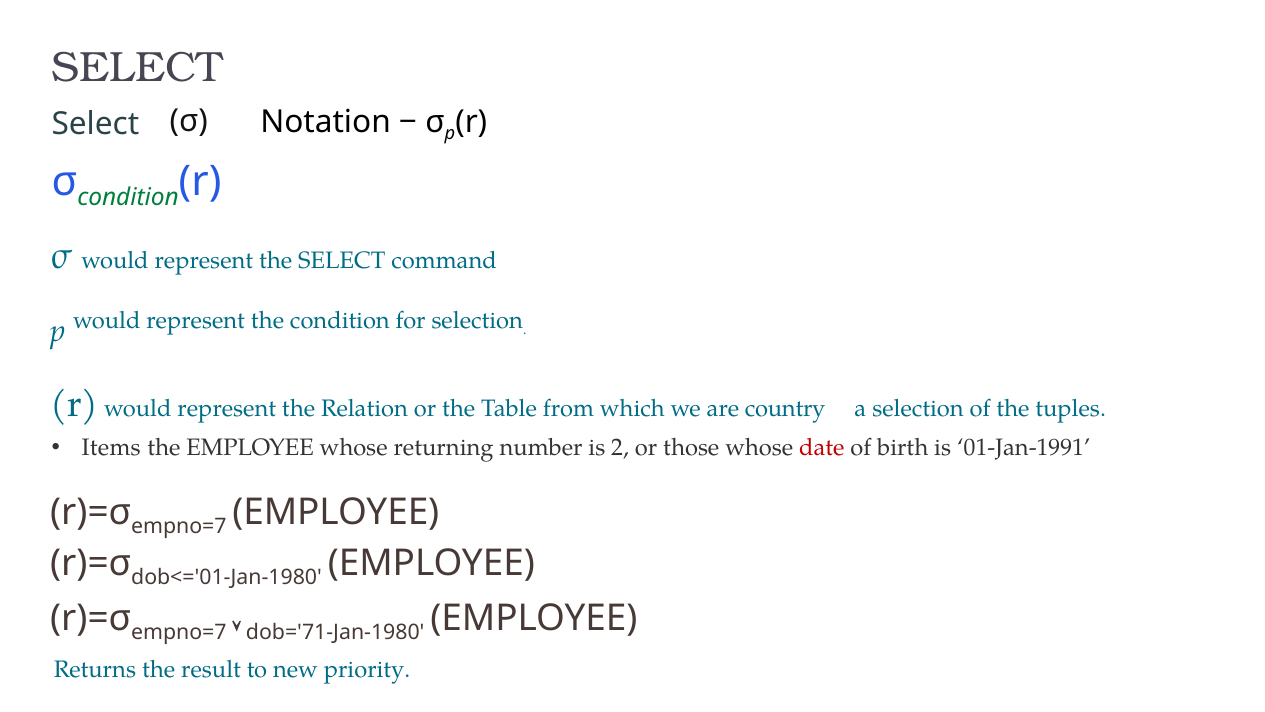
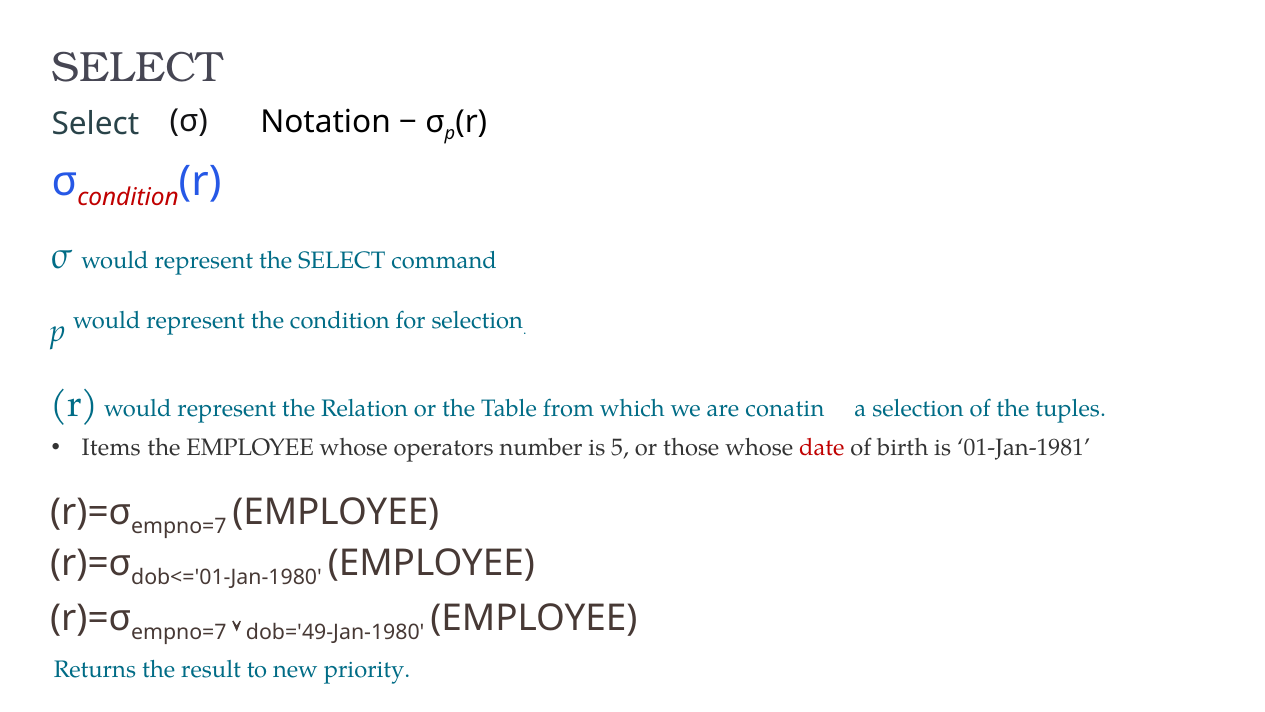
condition colour: green -> red (128, 197)
country: country -> conatin (785, 409)
returning: returning -> operators (444, 447)
2: 2 -> 5 (620, 447)
01-Jan-1991: 01-Jan-1991 -> 01-Jan-1981 (1024, 447)
dob='71-Jan-1980: dob='71-Jan-1980 -> dob='49-Jan-1980 (335, 633)
